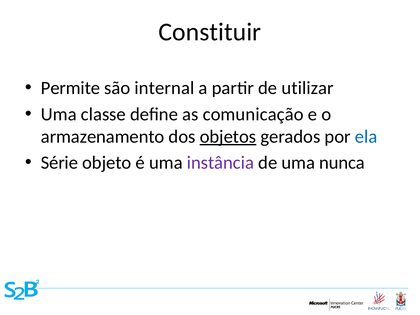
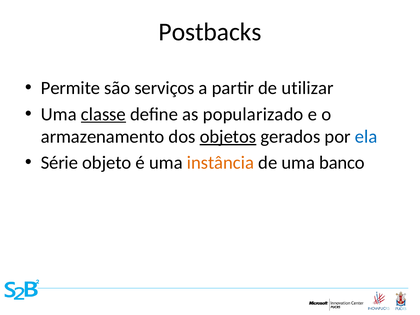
Constituir: Constituir -> Postbacks (210, 32)
internal: internal -> serviços (164, 88)
classe underline: none -> present (103, 114)
comunicação: comunicação -> popularizado (253, 114)
instância colour: purple -> orange (220, 163)
nunca: nunca -> banco (342, 163)
